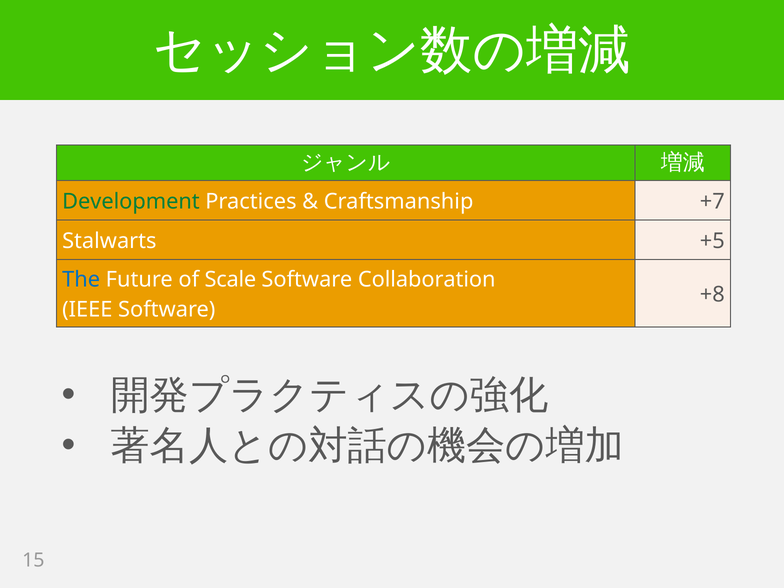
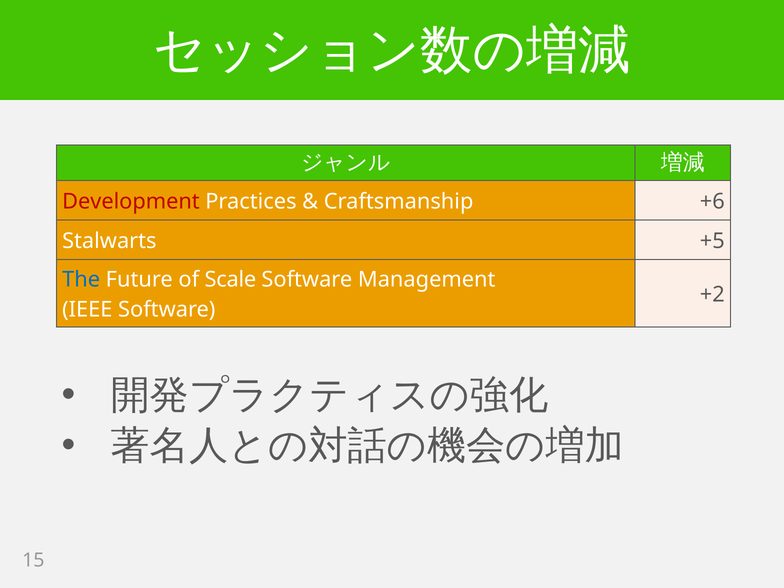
Development colour: green -> red (131, 201)
+7: +7 -> +6 (712, 201)
Collaboration: Collaboration -> Management (427, 280)
+8: +8 -> +2 (712, 295)
